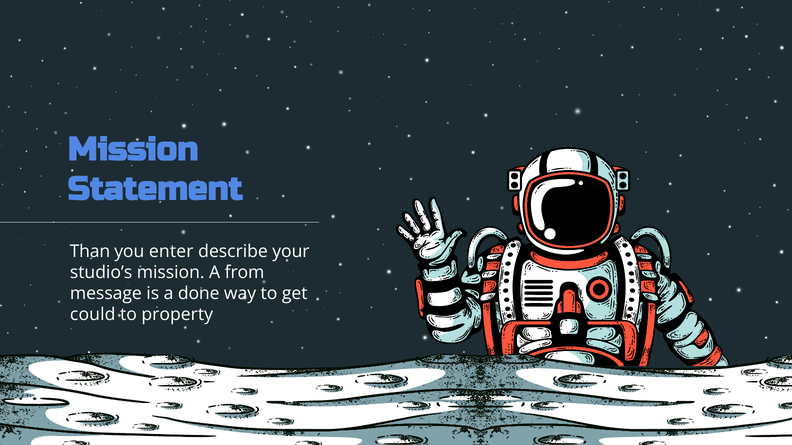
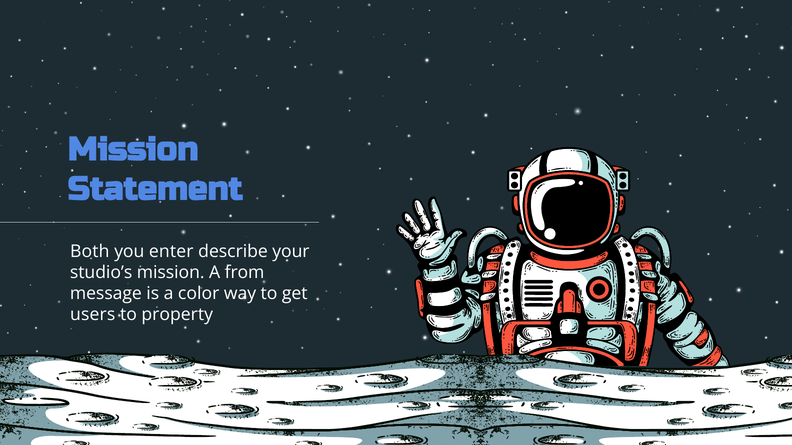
Than: Than -> Both (90, 252)
done: done -> color (199, 294)
could: could -> users (93, 315)
